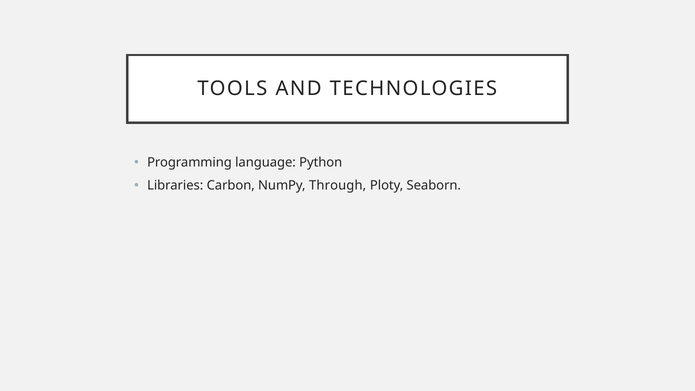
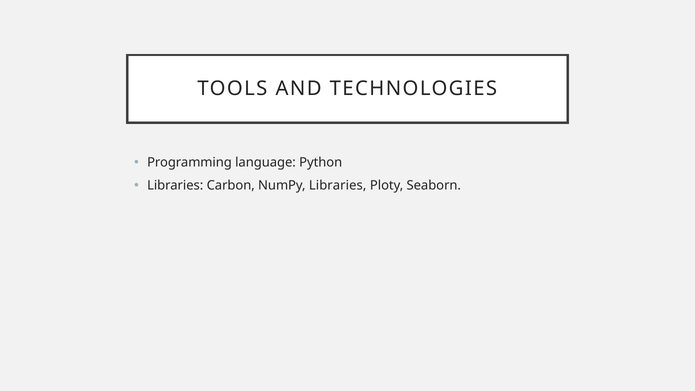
NumPy Through: Through -> Libraries (338, 185)
